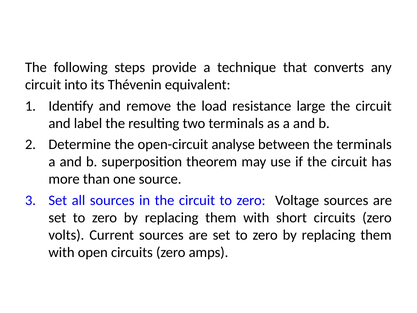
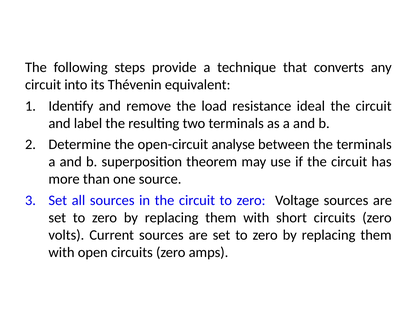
large: large -> ideal (311, 106)
